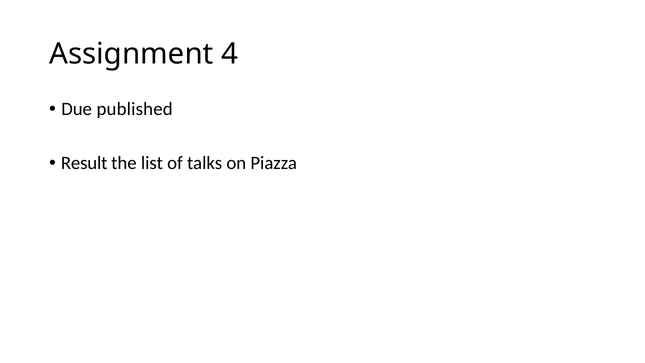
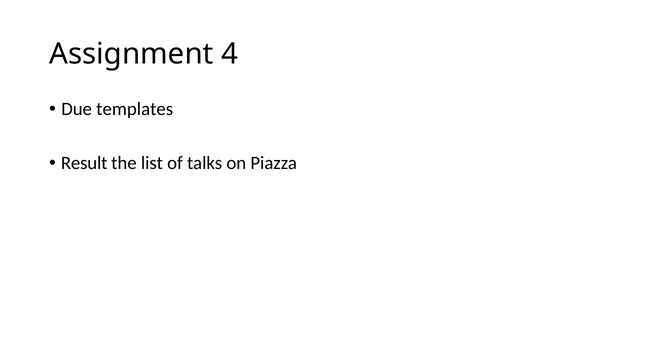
published: published -> templates (135, 109)
